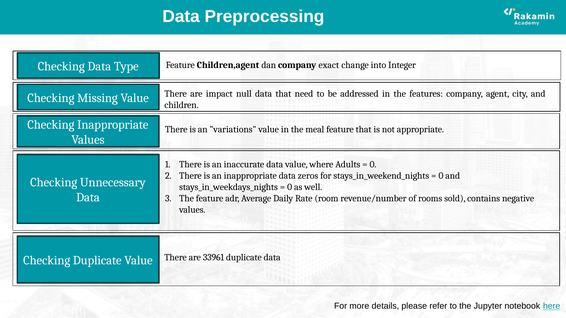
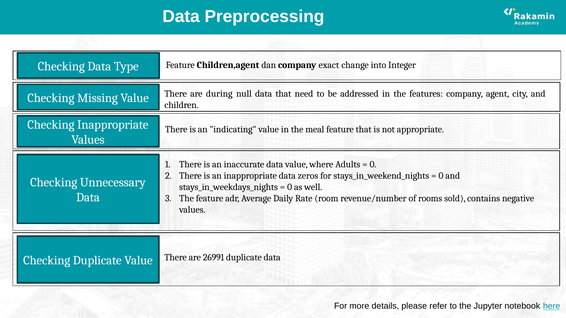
impact: impact -> during (219, 94)
variations: variations -> indicating (233, 129)
33961: 33961 -> 26991 (214, 258)
